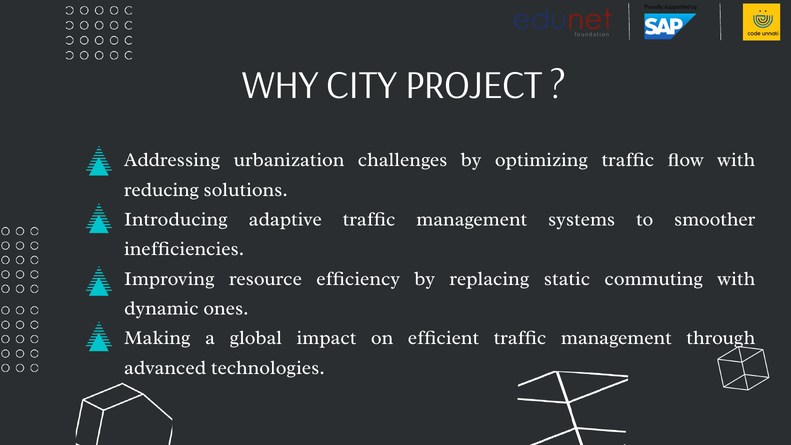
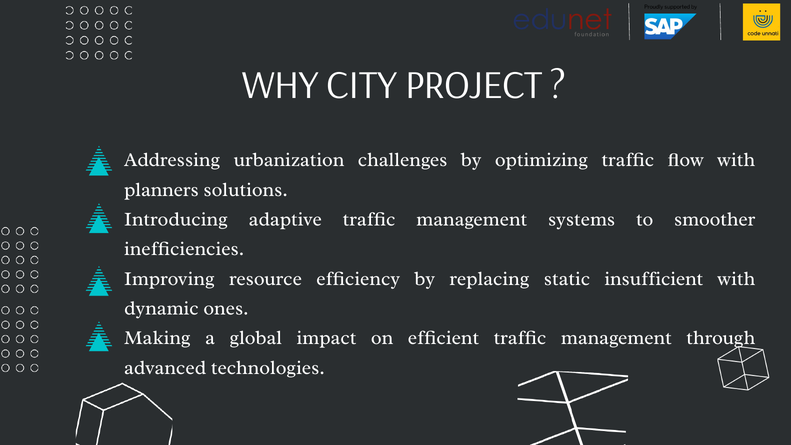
reducing: reducing -> planners (161, 190)
commuting: commuting -> insufficient (654, 279)
